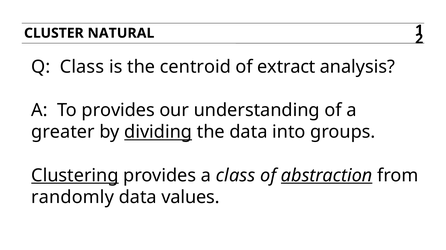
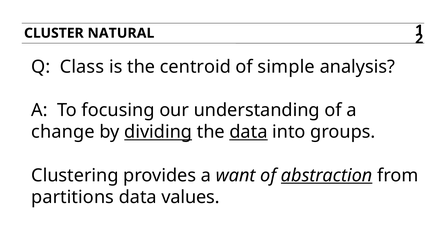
extract: extract -> simple (286, 67)
To provides: provides -> focusing (118, 110)
greater: greater -> change (63, 132)
data underline: none -> present (249, 132)
Clustering underline: present -> none (75, 176)
a class: class -> want (236, 176)
randomly: randomly -> partitions (73, 198)
